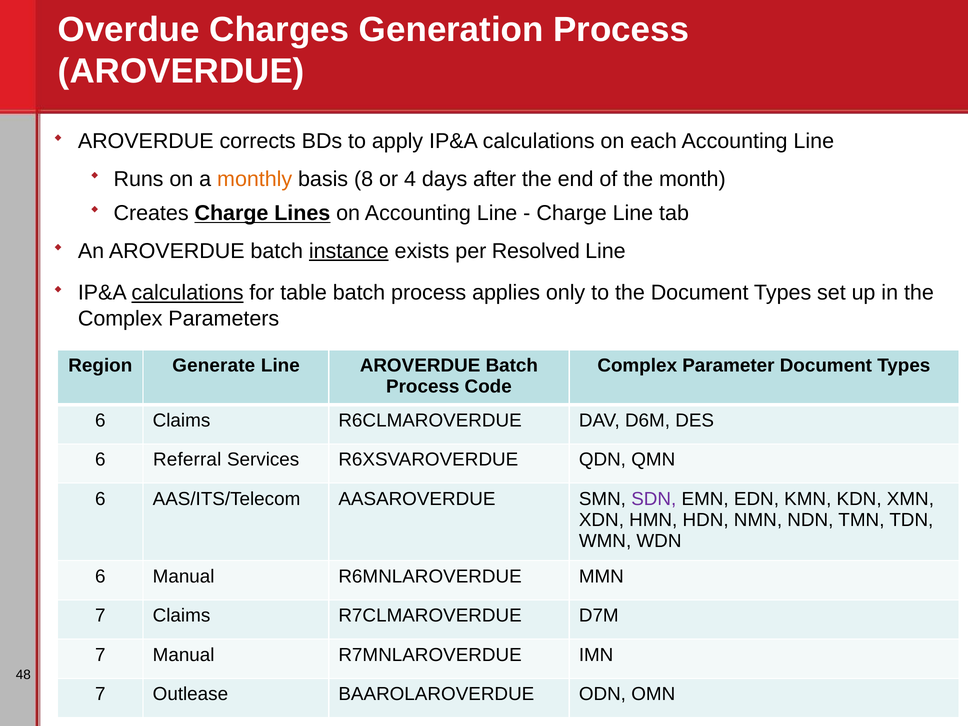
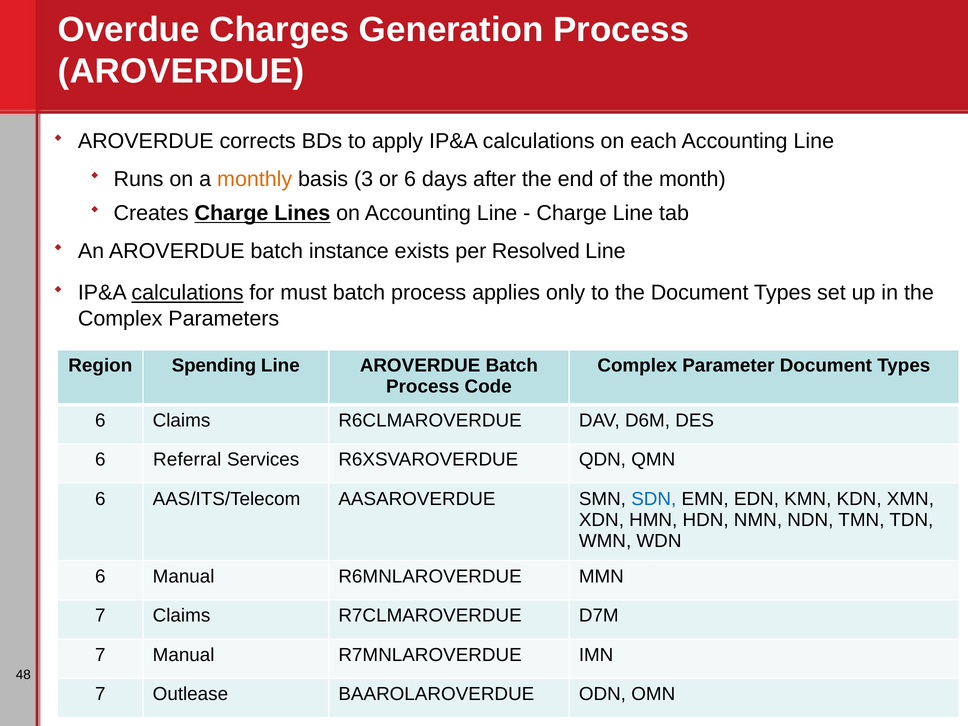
8: 8 -> 3 (364, 179)
or 4: 4 -> 6 (410, 179)
instance underline: present -> none (349, 251)
table: table -> must (304, 293)
Generate: Generate -> Spending (214, 365)
SDN colour: purple -> blue (654, 499)
